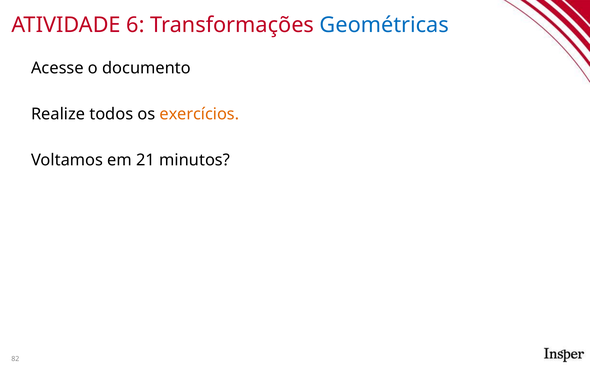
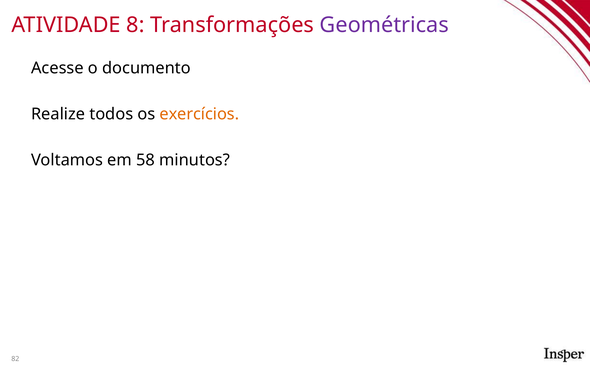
6: 6 -> 8 (135, 25)
Geométricas colour: blue -> purple (384, 25)
21: 21 -> 58 (146, 160)
